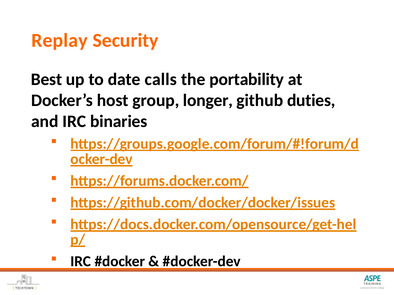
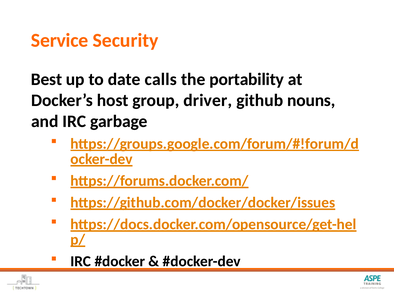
Replay: Replay -> Service (60, 41)
longer: longer -> driver (208, 100)
duties: duties -> nouns (311, 100)
binaries: binaries -> garbage (119, 121)
